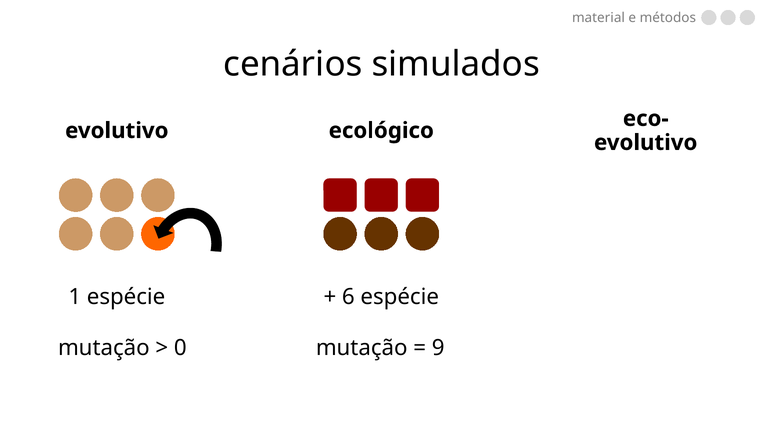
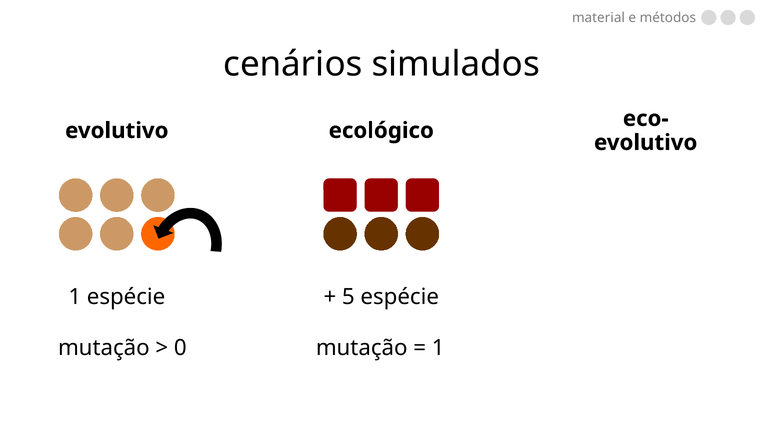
6: 6 -> 5 (348, 297)
9: 9 -> 1 (438, 348)
